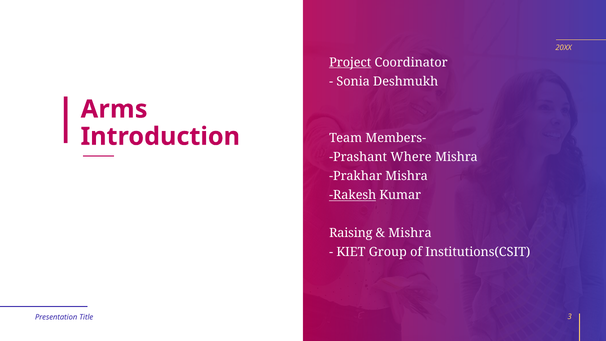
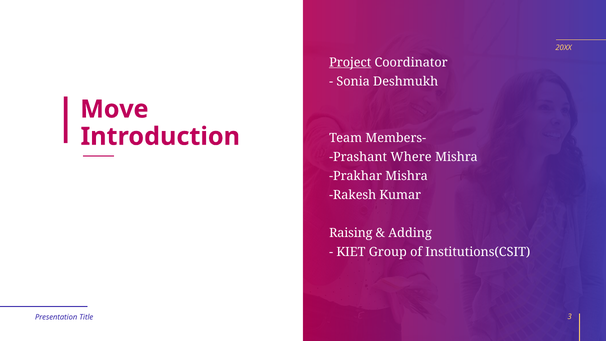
Arms: Arms -> Move (114, 109)
Rakesh underline: present -> none (353, 195)
Mishra: Mishra -> Adding (410, 233)
